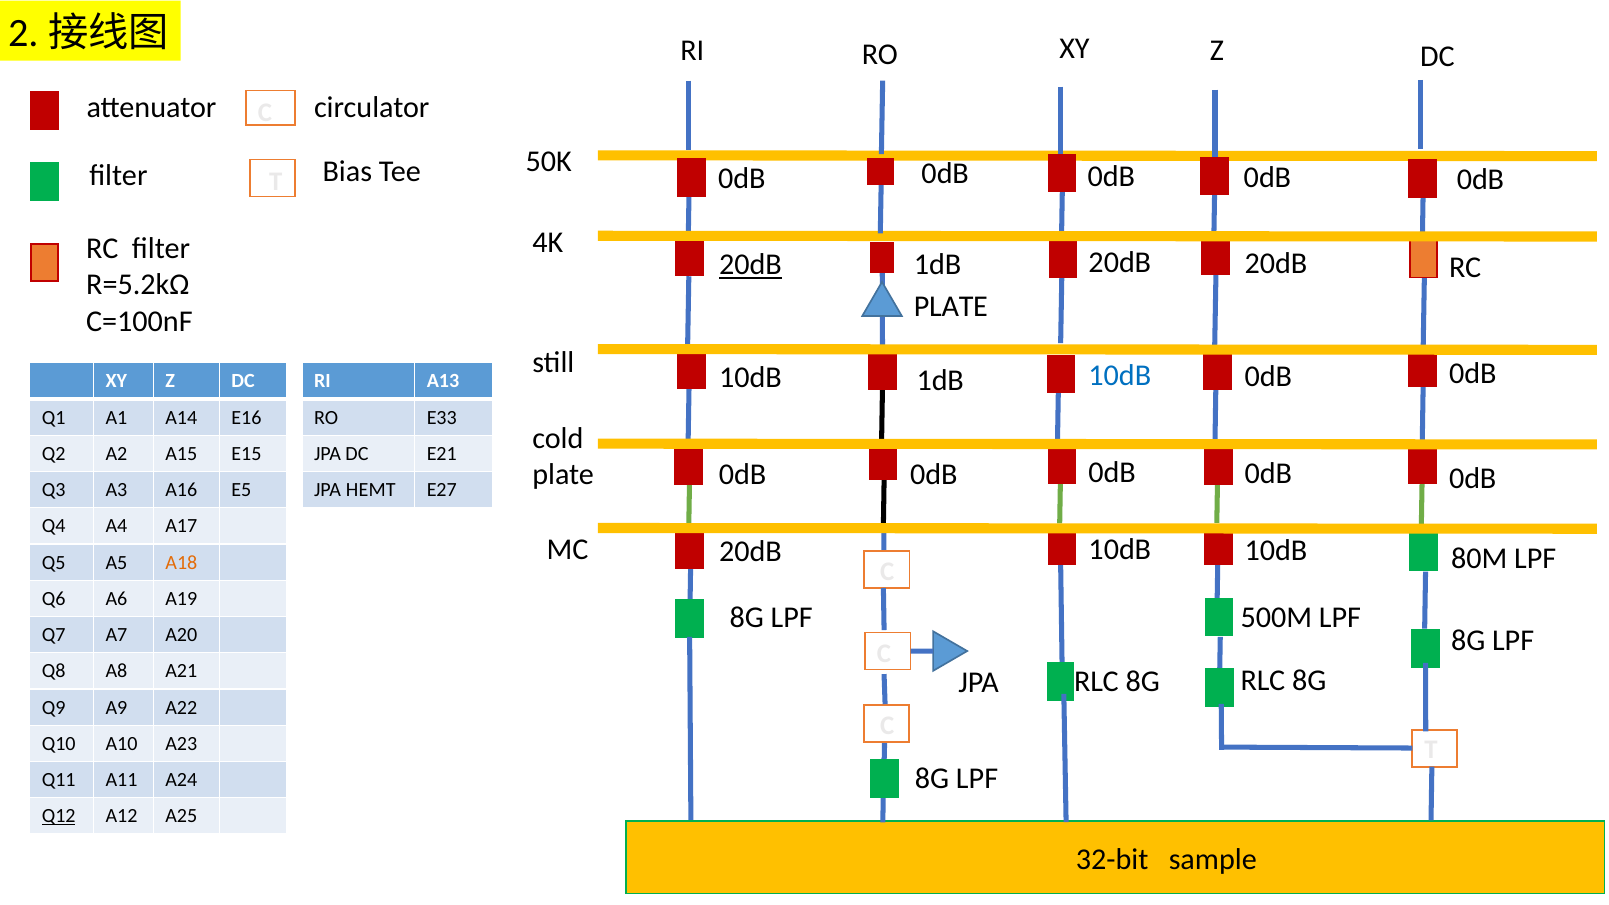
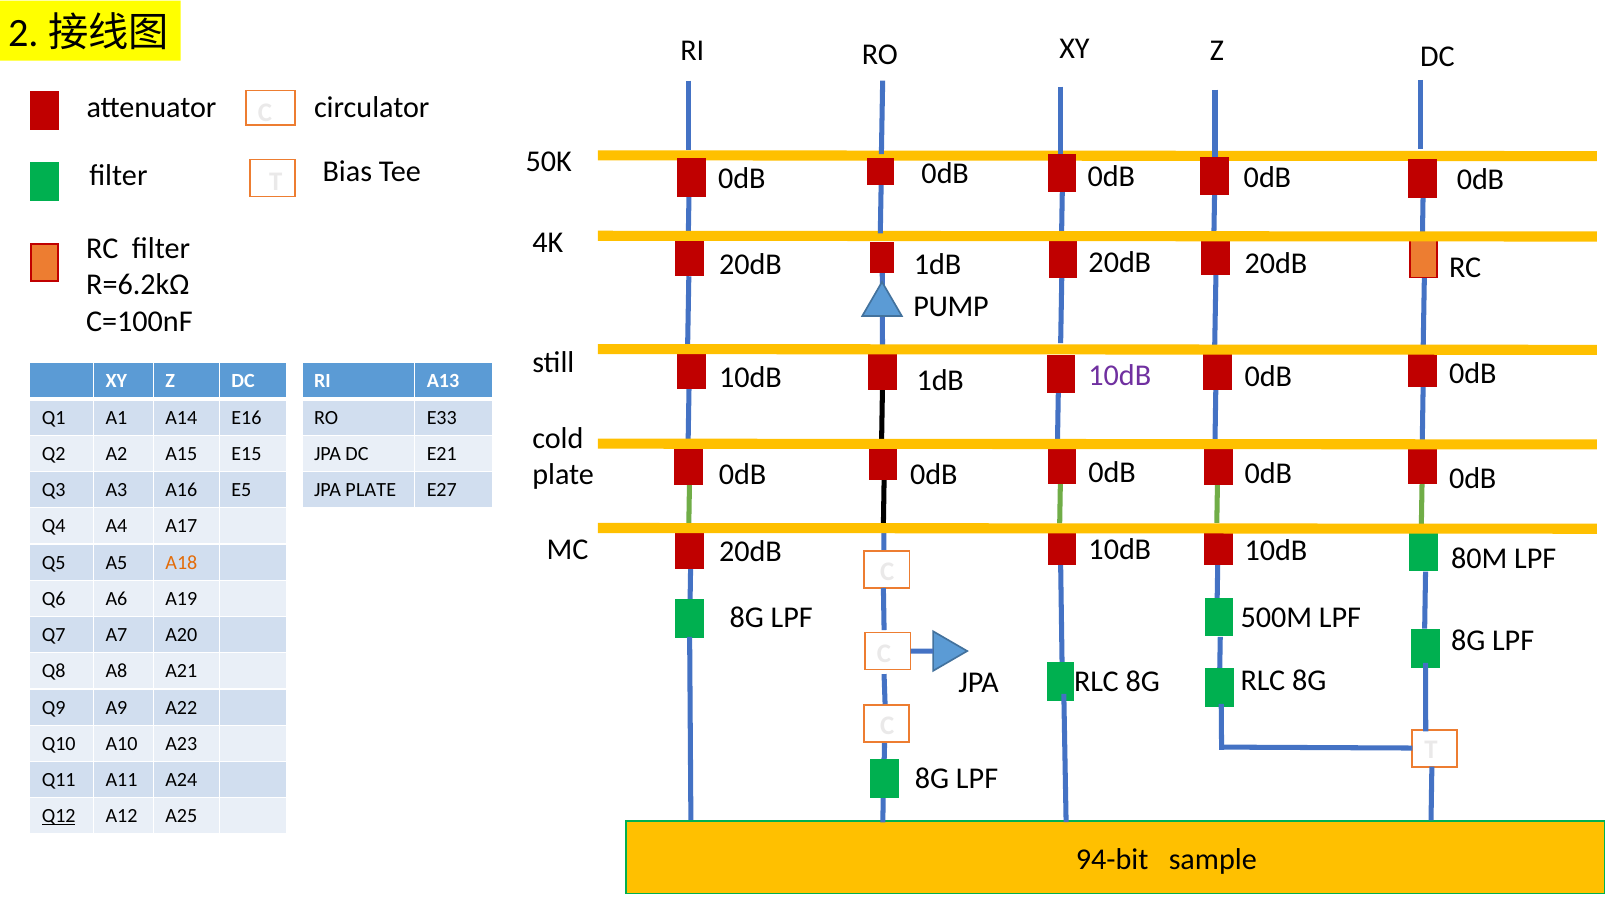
20dB underline: present -> none (750, 265)
R=5.2kΩ: R=5.2kΩ -> R=6.2kΩ (138, 285)
PLATE: PLATE -> PUMP (951, 307)
10dB colour: blue -> purple (1120, 376)
JPA HEMT: HEMT -> PLATE (371, 490)
32-bit: 32-bit -> 94-bit (1112, 859)
